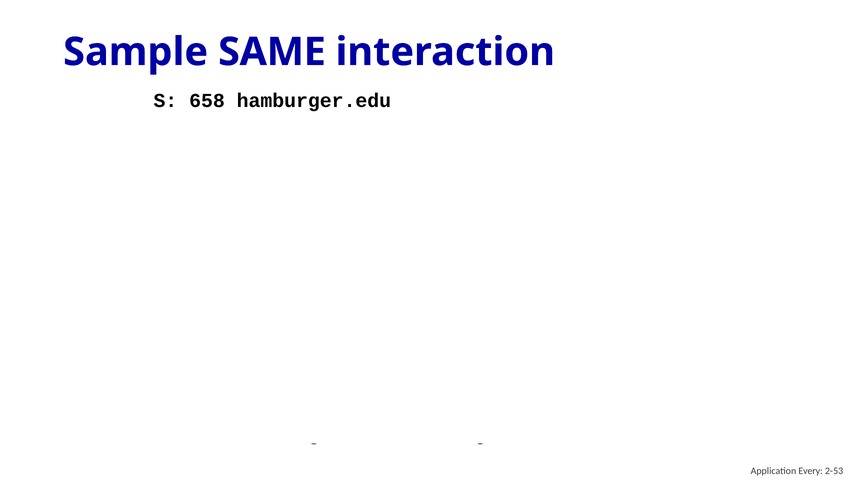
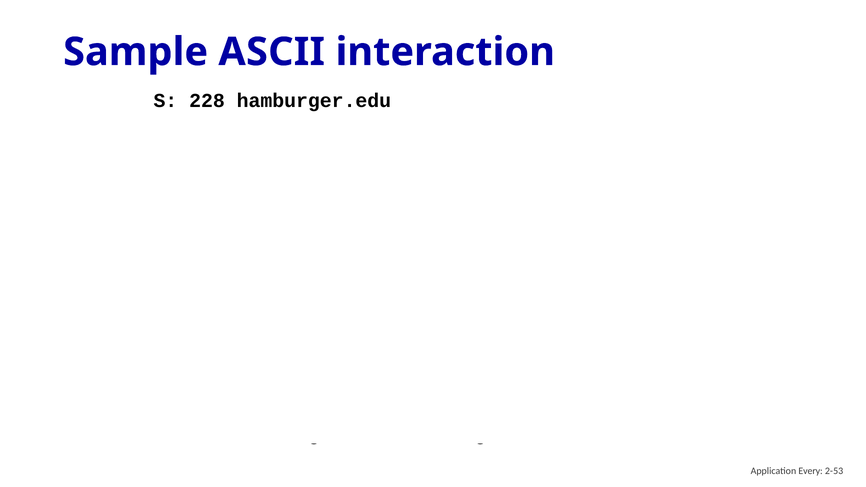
SAME: SAME -> ASCII (272, 52)
658: 658 -> 228 (207, 101)
